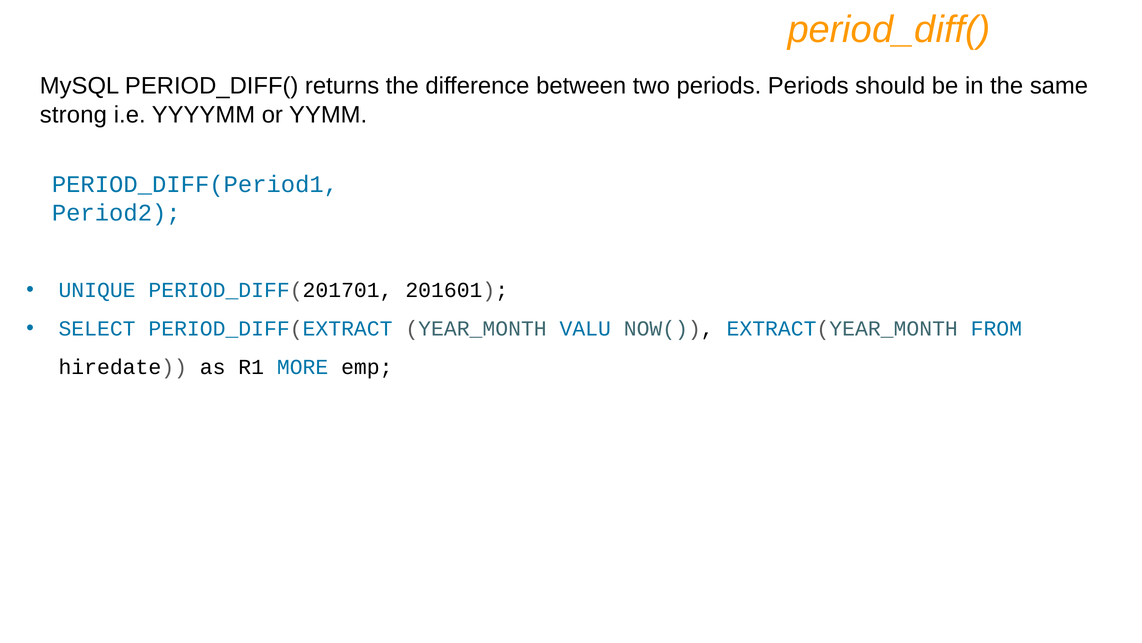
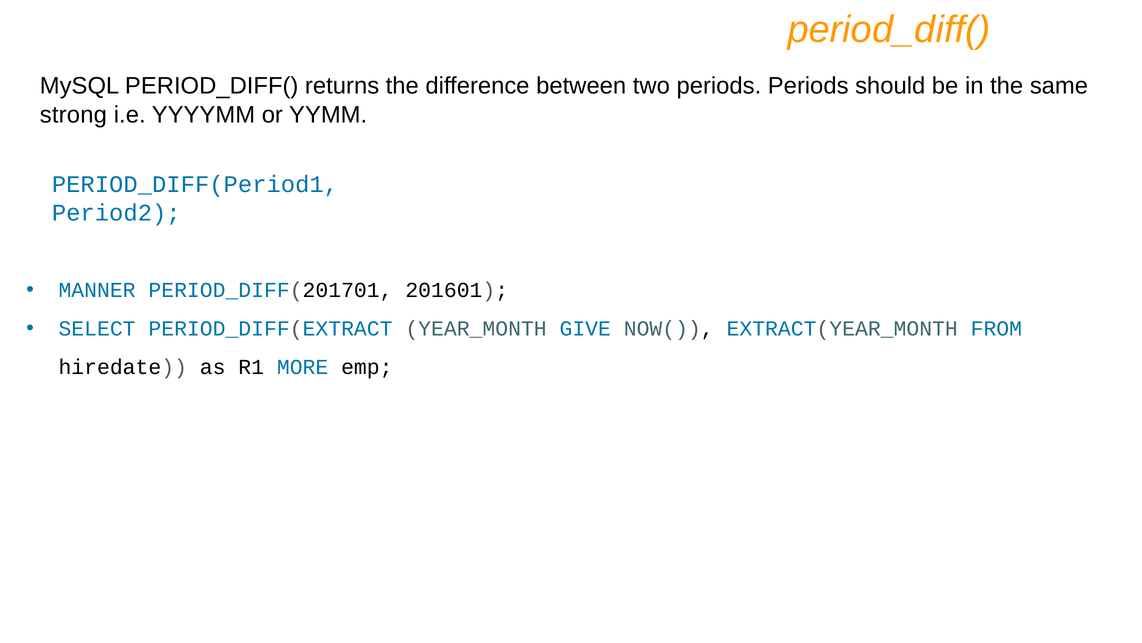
UNIQUE: UNIQUE -> MANNER (97, 290)
VALU: VALU -> GIVE (585, 328)
